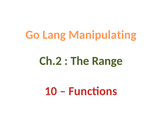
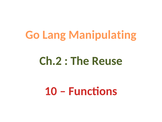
Range: Range -> Reuse (107, 61)
